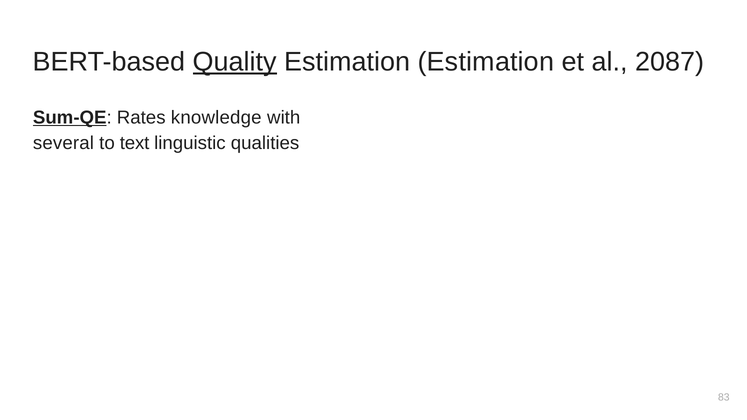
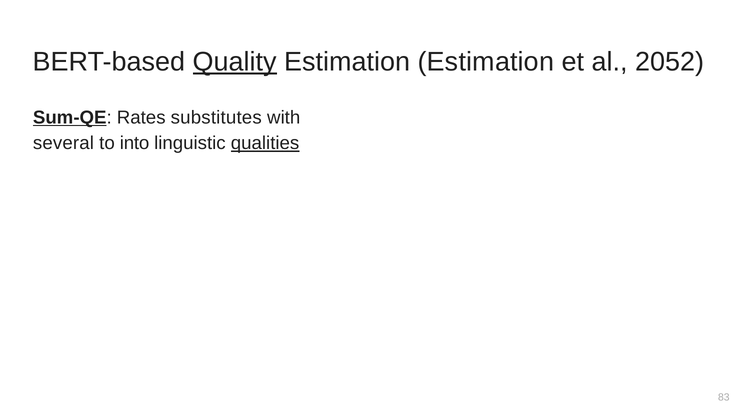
2087: 2087 -> 2052 (670, 62)
knowledge: knowledge -> substitutes (216, 117)
text: text -> into (135, 143)
qualities underline: none -> present (265, 143)
